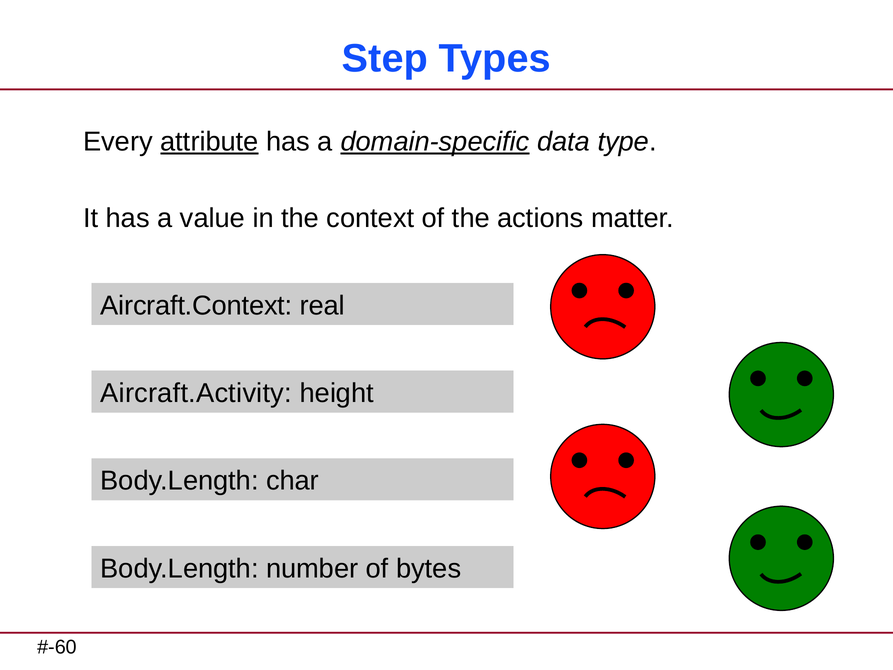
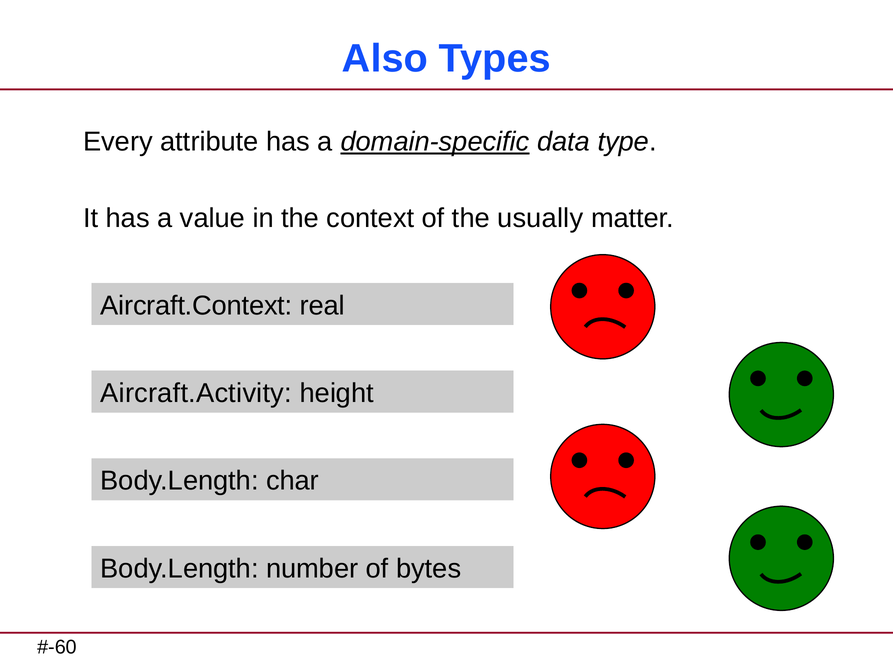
Step: Step -> Also (385, 59)
attribute underline: present -> none (209, 142)
actions: actions -> usually (540, 218)
